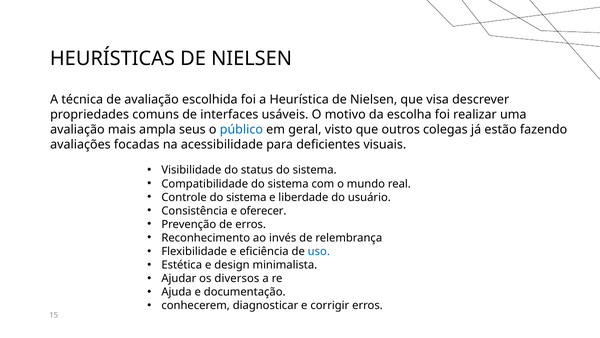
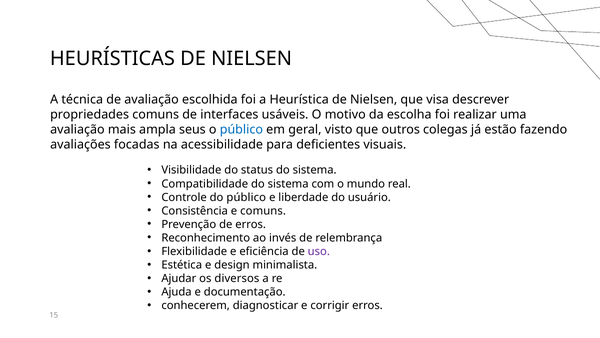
Controle do sistema: sistema -> público (246, 197)
e oferecer: oferecer -> comuns (263, 211)
uso colour: blue -> purple (319, 251)
